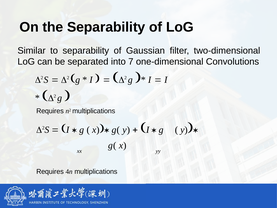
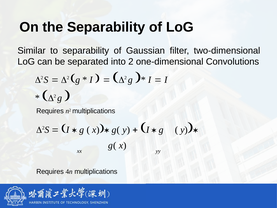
7: 7 -> 2 (131, 62)
